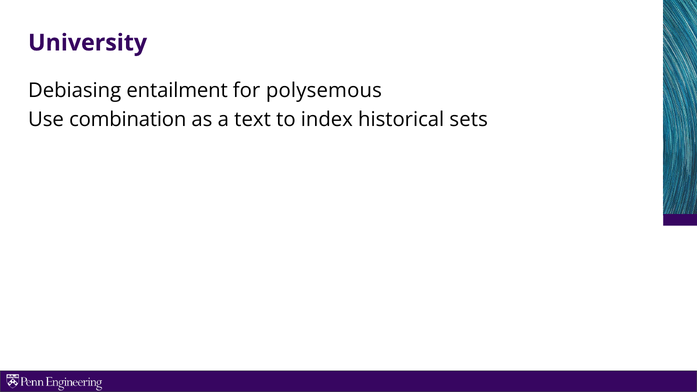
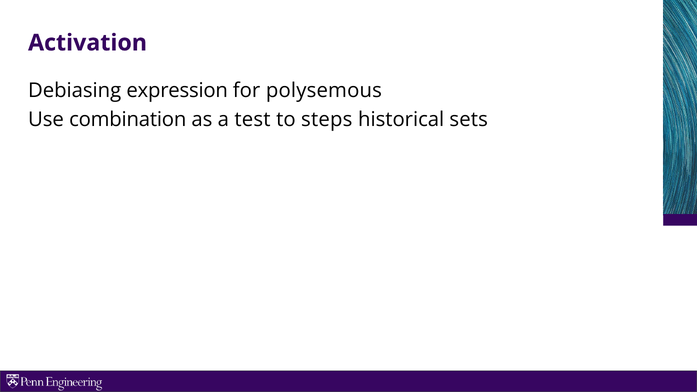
University: University -> Activation (88, 43)
entailment: entailment -> expression (177, 91)
text: text -> test (252, 120)
index: index -> steps (327, 120)
